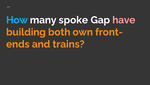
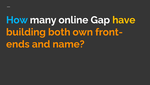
spoke: spoke -> online (73, 20)
have colour: pink -> yellow (124, 20)
trains: trains -> name (69, 44)
